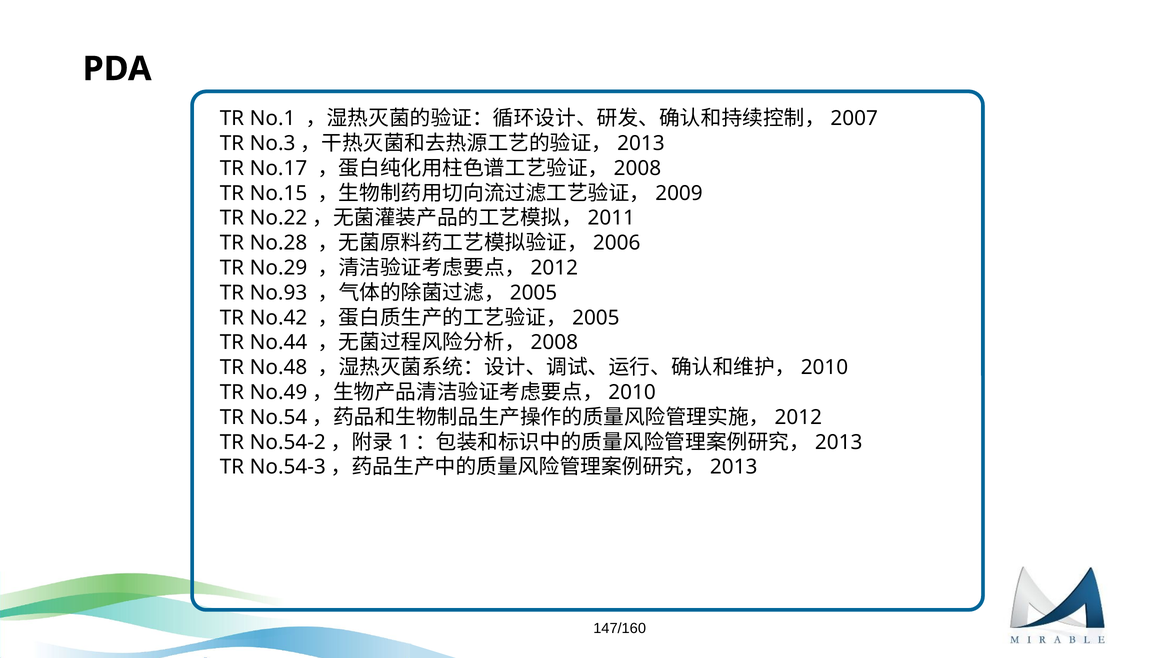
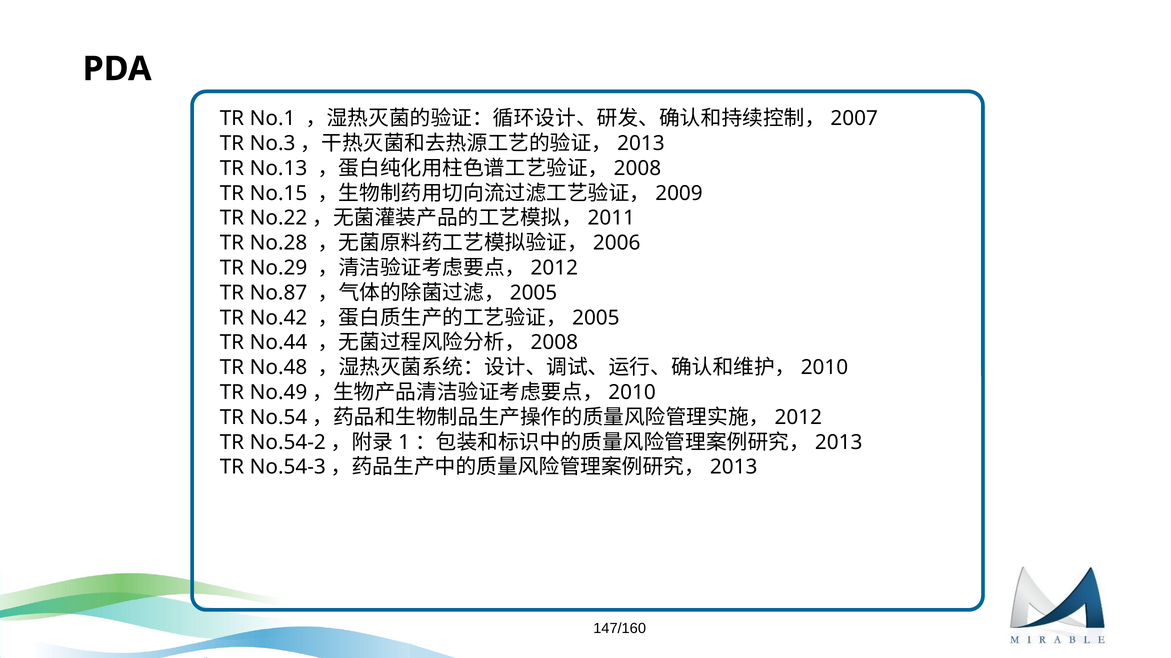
No.17: No.17 -> No.13 (278, 168)
No.93: No.93 -> No.87 (278, 293)
